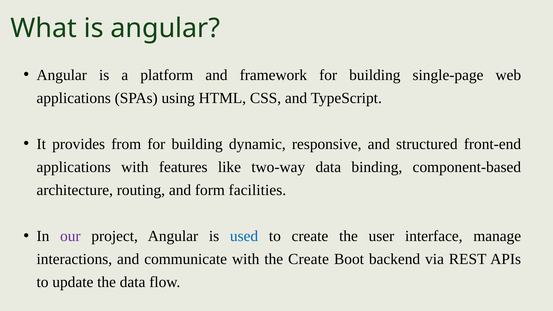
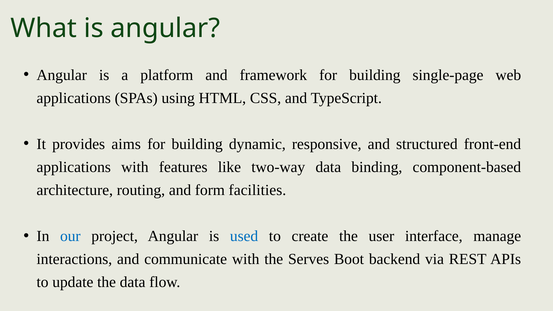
from: from -> aims (126, 144)
our colour: purple -> blue (70, 236)
the Create: Create -> Serves (309, 259)
